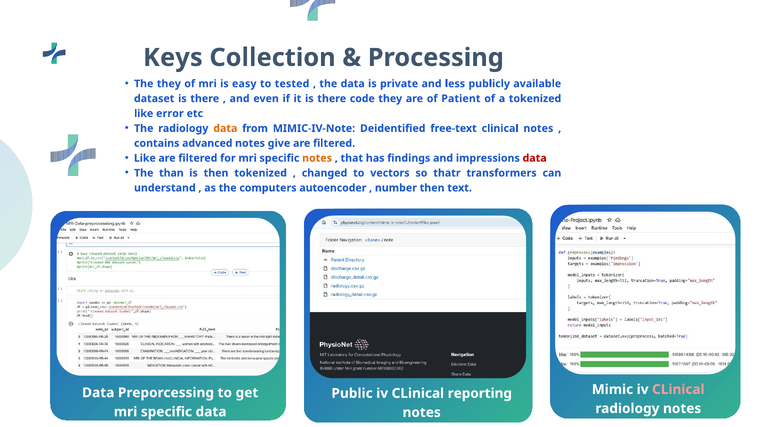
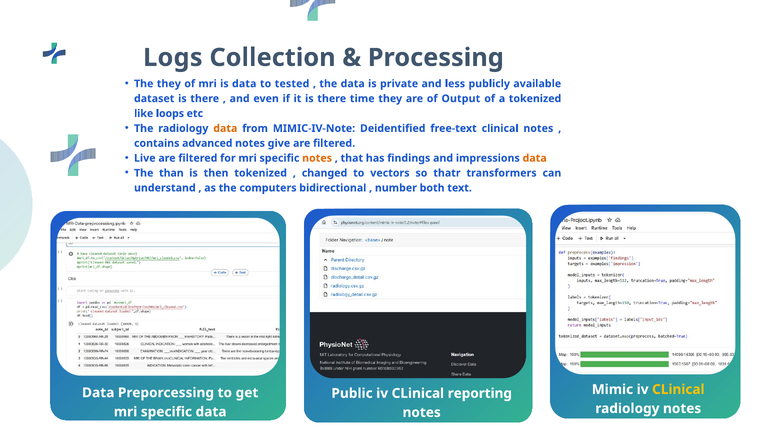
Keys: Keys -> Logs (173, 58)
is easy: easy -> data (244, 84)
code: code -> time (362, 99)
Patient: Patient -> Output (461, 99)
error: error -> loops (170, 114)
Like: Like -> Live (145, 158)
data colour: red -> orange (535, 158)
autoencoder: autoencoder -> bidirectional (333, 188)
number then: then -> both (432, 188)
CLinical colour: pink -> yellow (678, 390)
